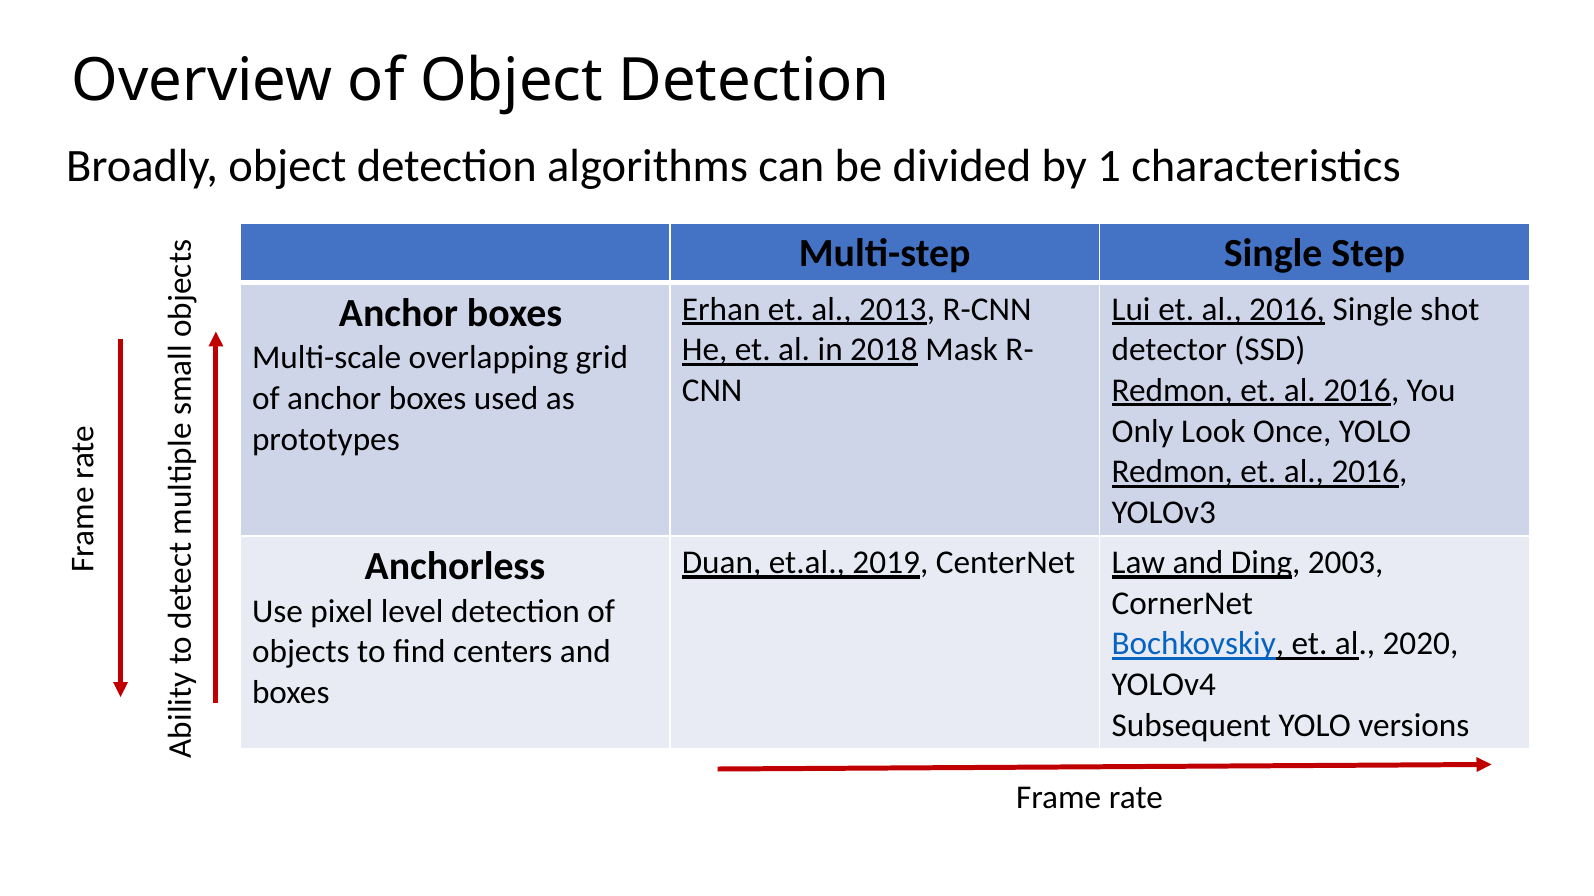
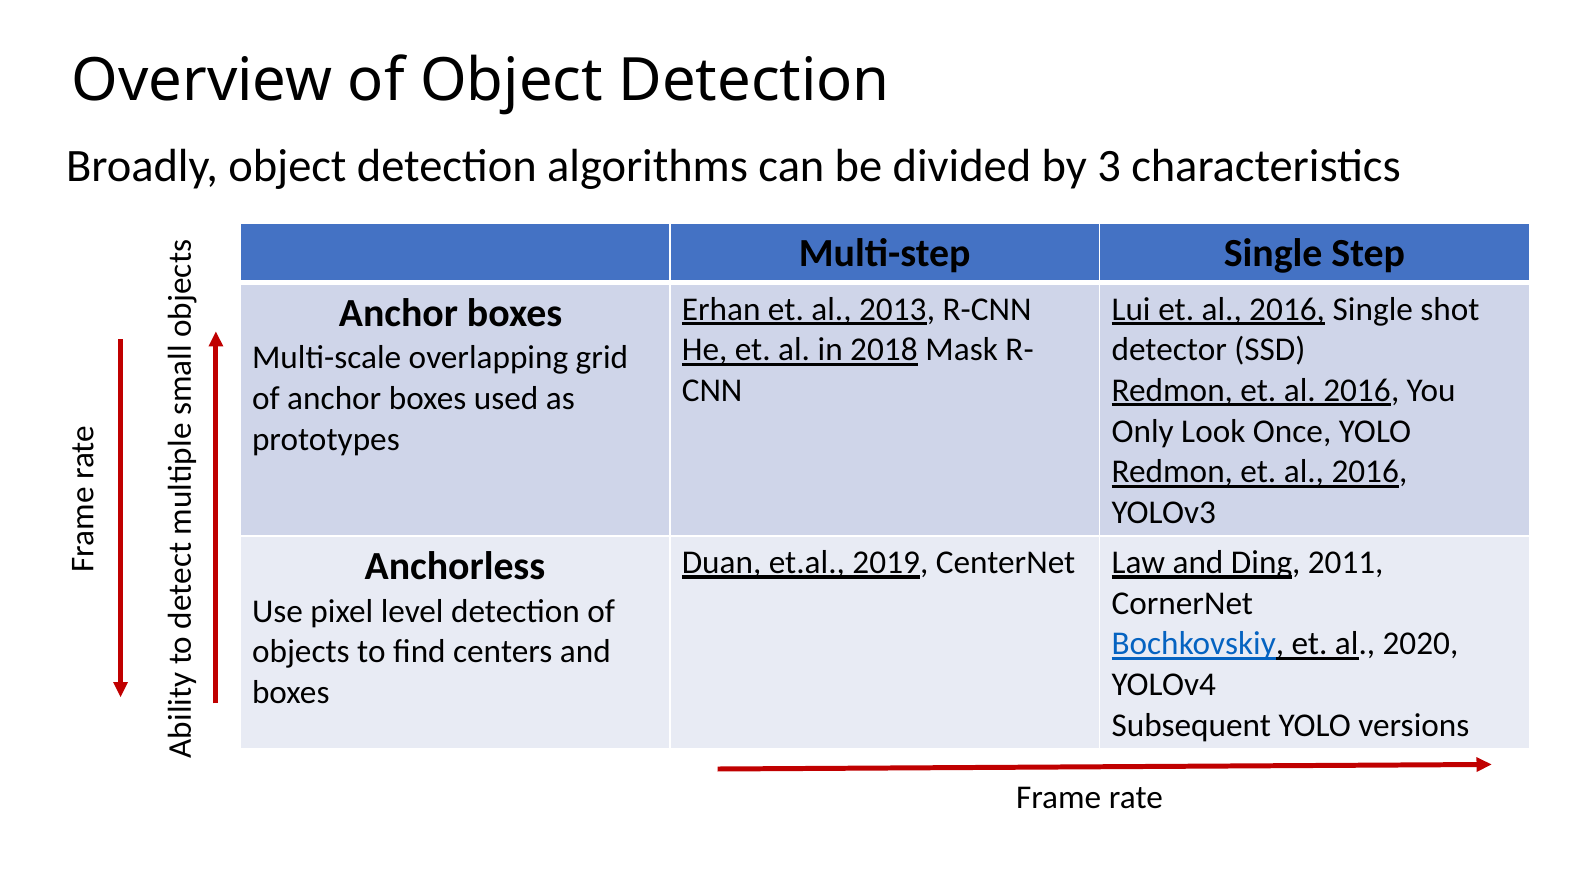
1: 1 -> 3 (1109, 167)
2003: 2003 -> 2011 (1346, 563)
